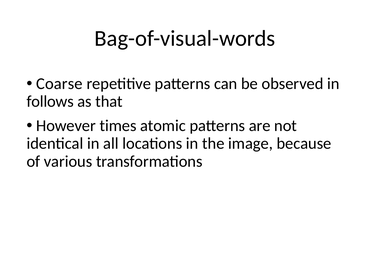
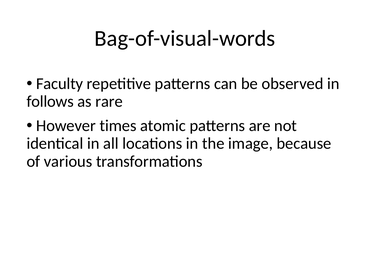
Coarse: Coarse -> Faculty (60, 84)
that: that -> rare (109, 101)
